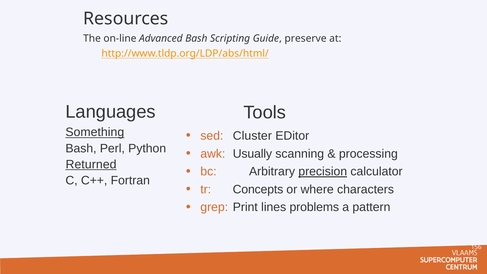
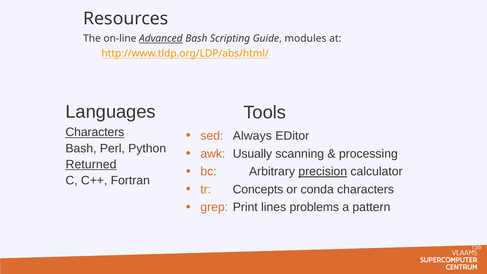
Advanced underline: none -> present (161, 39)
preserve: preserve -> modules (306, 39)
Something: Something -> Characters (95, 132)
Cluster: Cluster -> Always (252, 136)
where: where -> conda (317, 189)
